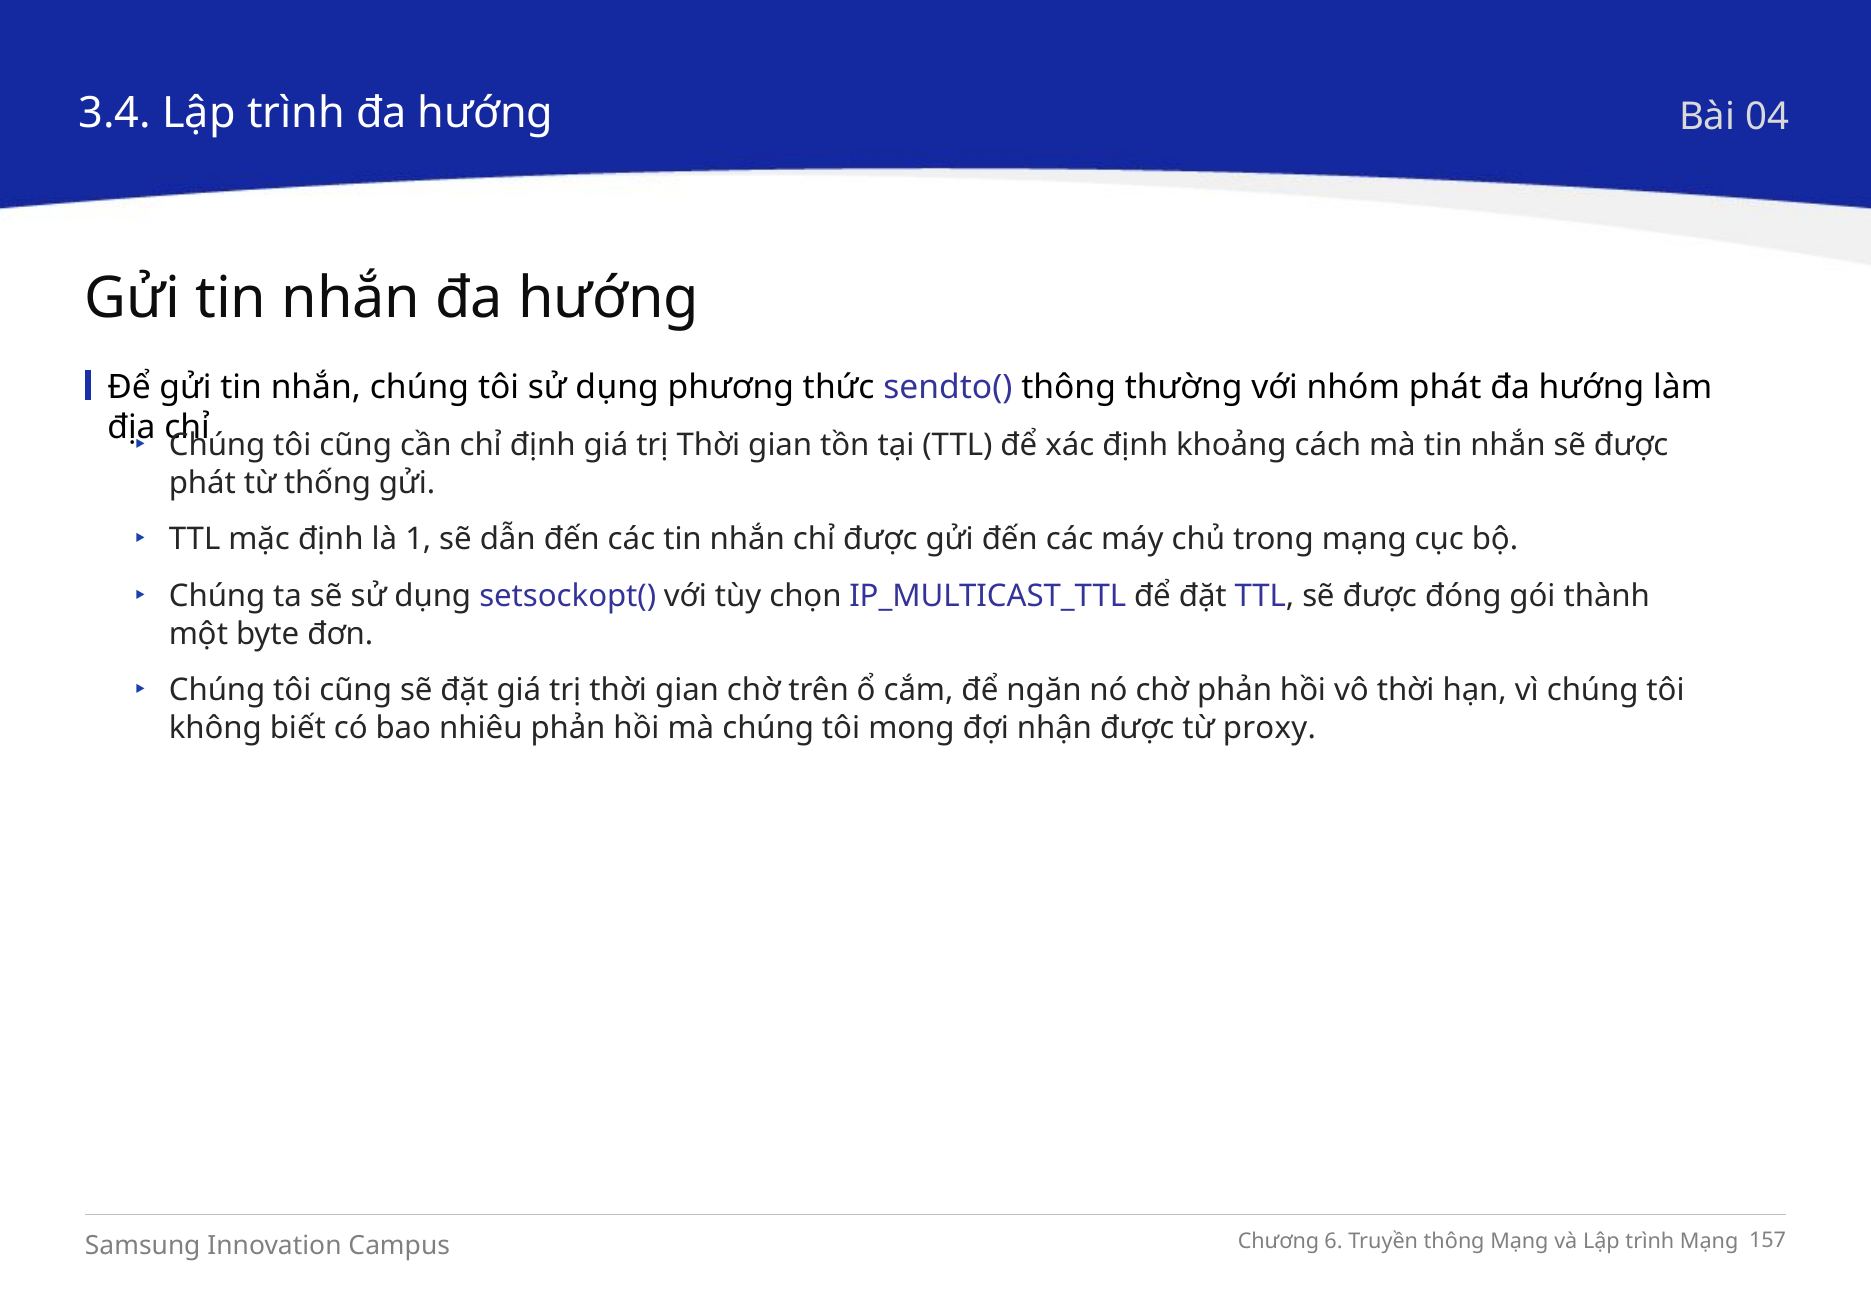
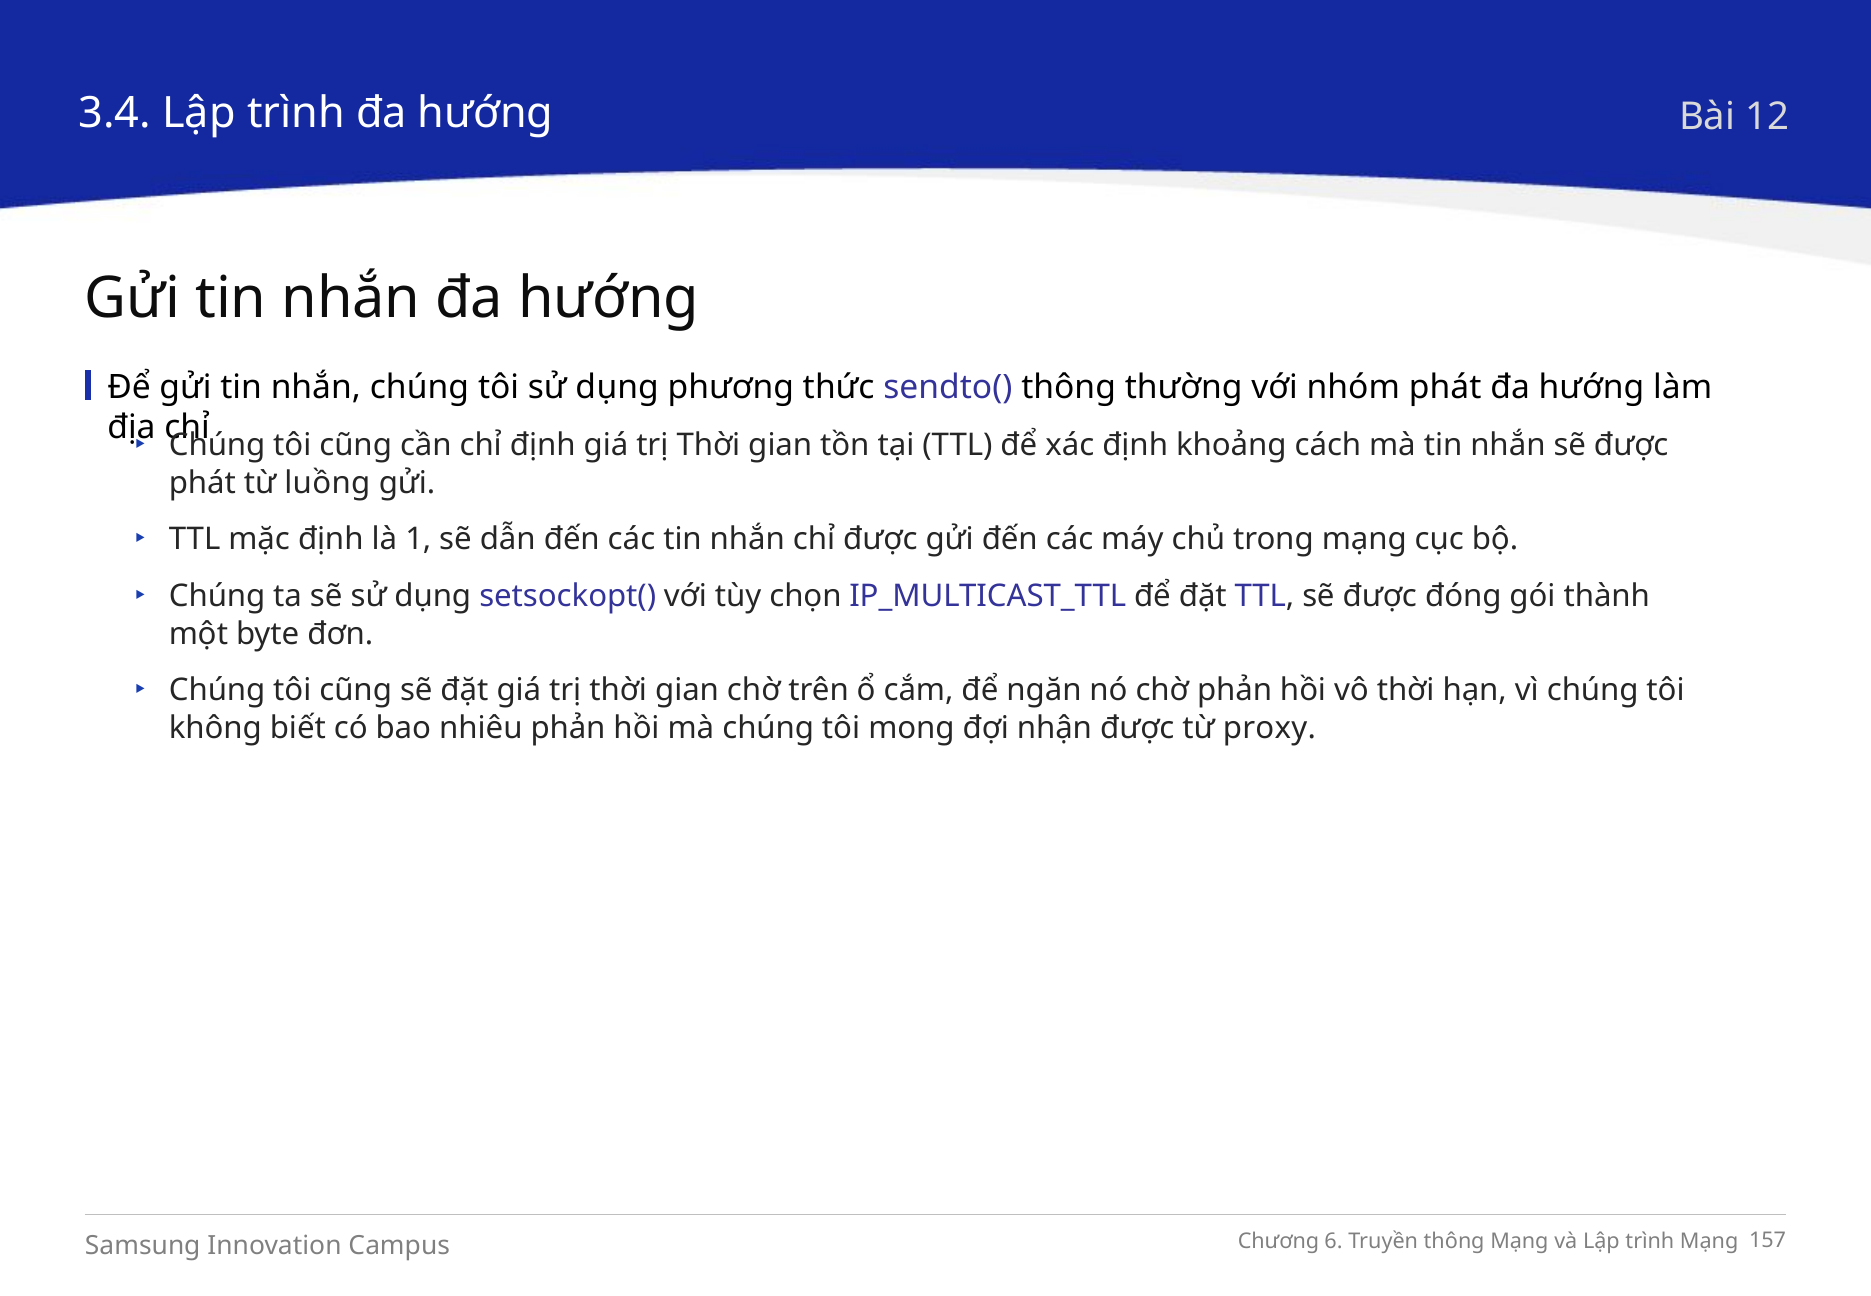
04: 04 -> 12 (1767, 117)
thống: thống -> luồng (327, 483)
